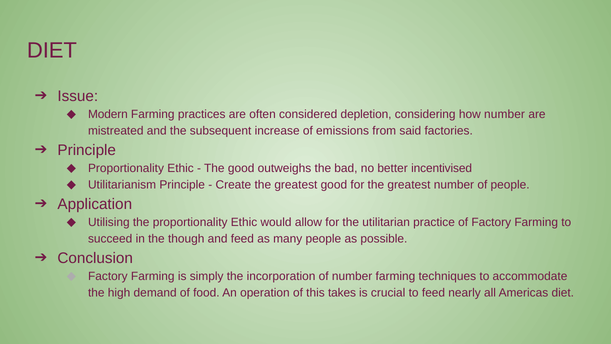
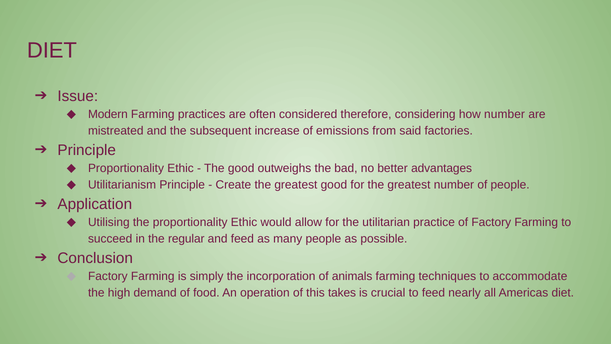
depletion: depletion -> therefore (366, 114)
incentivised: incentivised -> advantages (442, 168)
though: though -> regular (186, 239)
of number: number -> animals (352, 276)
